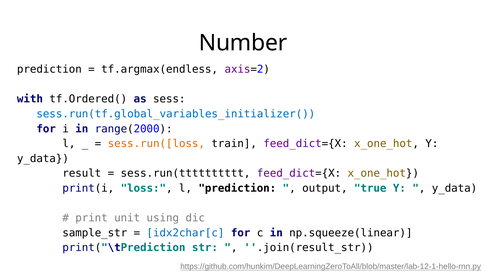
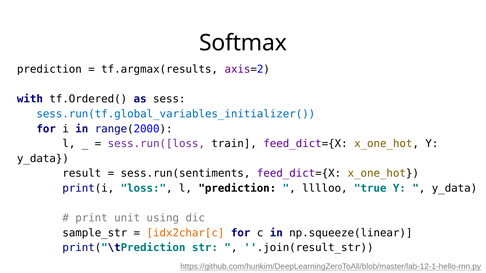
Number: Number -> Softmax (243, 43)
tf.argmax(endless: tf.argmax(endless -> tf.argmax(results (160, 69)
sess.run([loss colour: orange -> purple (156, 144)
sess.run(tttttttttt: sess.run(tttttttttt -> sess.run(sentiments (186, 174)
output: output -> lllloo (325, 189)
idx2char[c colour: blue -> orange (185, 233)
